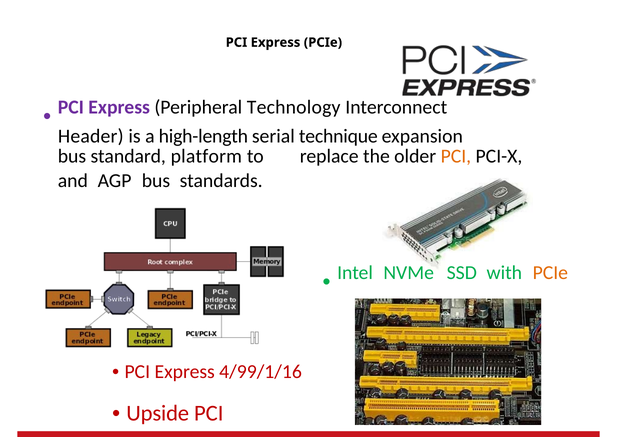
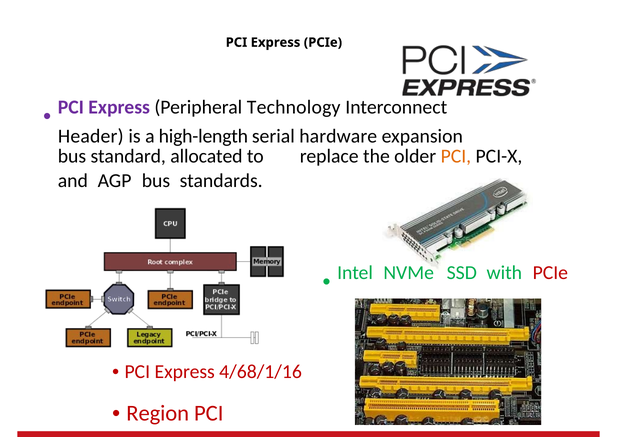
technique: technique -> hardware (338, 136)
platform: platform -> allocated (206, 156)
PCIe colour: orange -> red (550, 273)
4/99/1/16: 4/99/1/16 -> 4/68/1/16 (261, 371)
Upside: Upside -> Region (158, 413)
